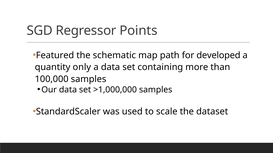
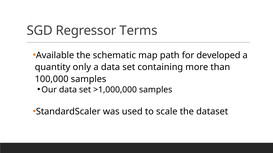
Points: Points -> Terms (139, 31)
Featured: Featured -> Available (55, 55)
